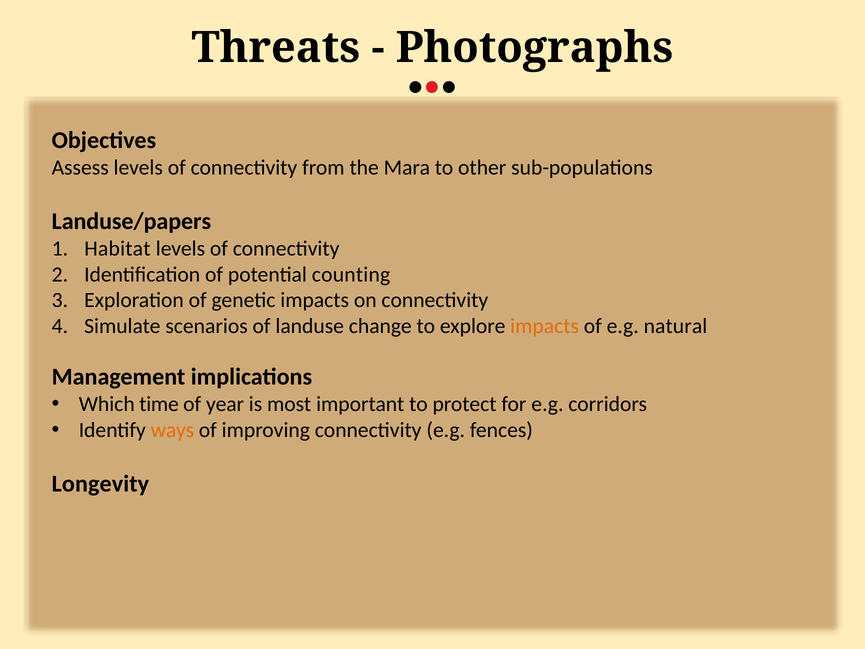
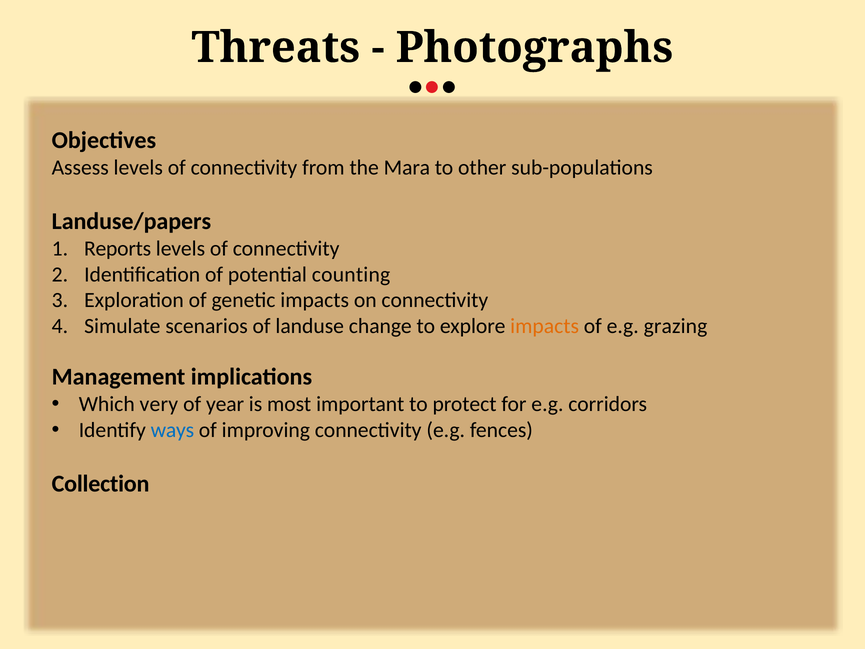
Habitat: Habitat -> Reports (118, 248)
natural: natural -> grazing (675, 326)
time: time -> very (159, 404)
ways colour: orange -> blue (172, 430)
Longevity: Longevity -> Collection (101, 484)
